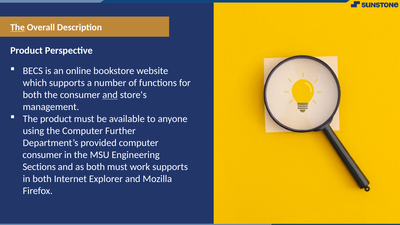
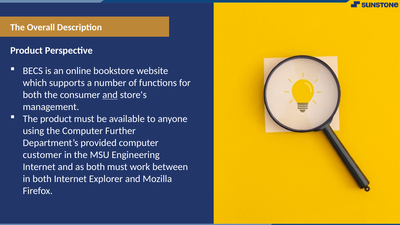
The underline: present -> none (18, 27)
consumer: consumer -> customer (42, 155)
Sections: Sections -> Internet (39, 167)
work supports: supports -> between (170, 167)
